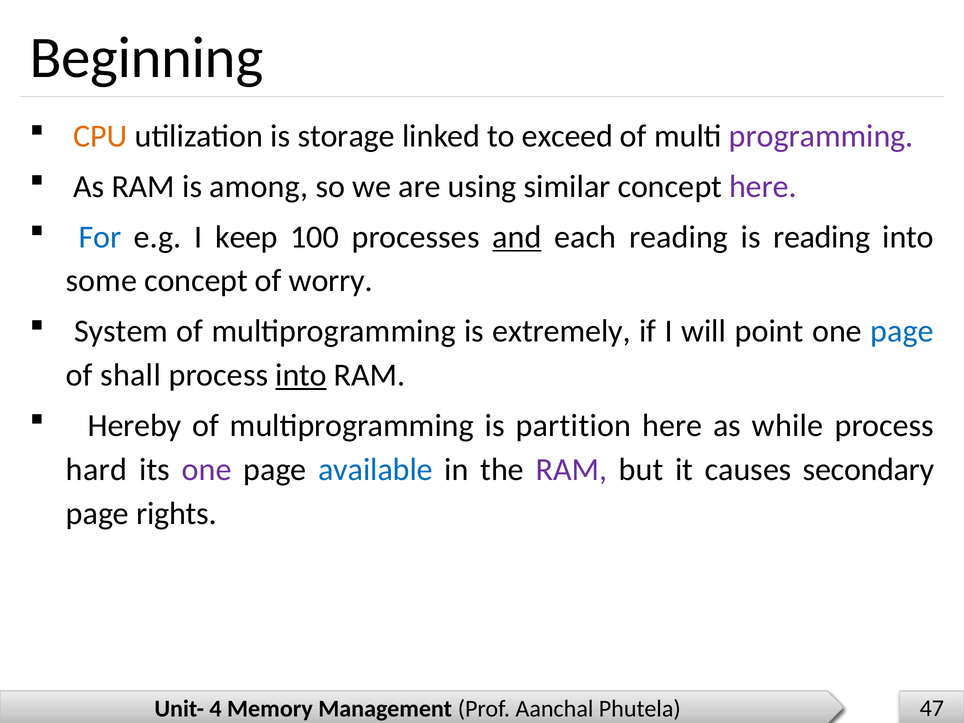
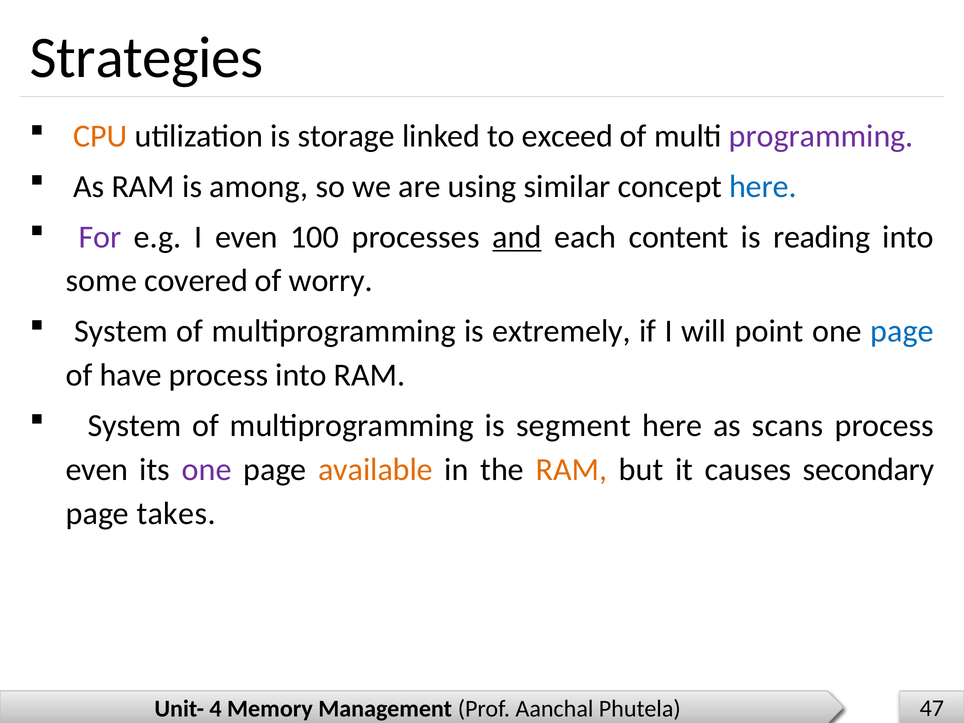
Beginning: Beginning -> Strategies (147, 58)
here colour: purple -> blue (763, 187)
For colour: blue -> purple (100, 237)
I keep: keep -> even (247, 237)
each reading: reading -> content (679, 237)
some concept: concept -> covered (196, 281)
shall: shall -> have (131, 375)
into underline: present -> none (301, 375)
Hereby: Hereby -> System (135, 426)
partition: partition -> segment (573, 426)
while: while -> scans (788, 426)
hard: hard -> even (97, 469)
available colour: blue -> orange (375, 469)
RAM colour: purple -> orange (571, 469)
rights: rights -> takes (176, 513)
